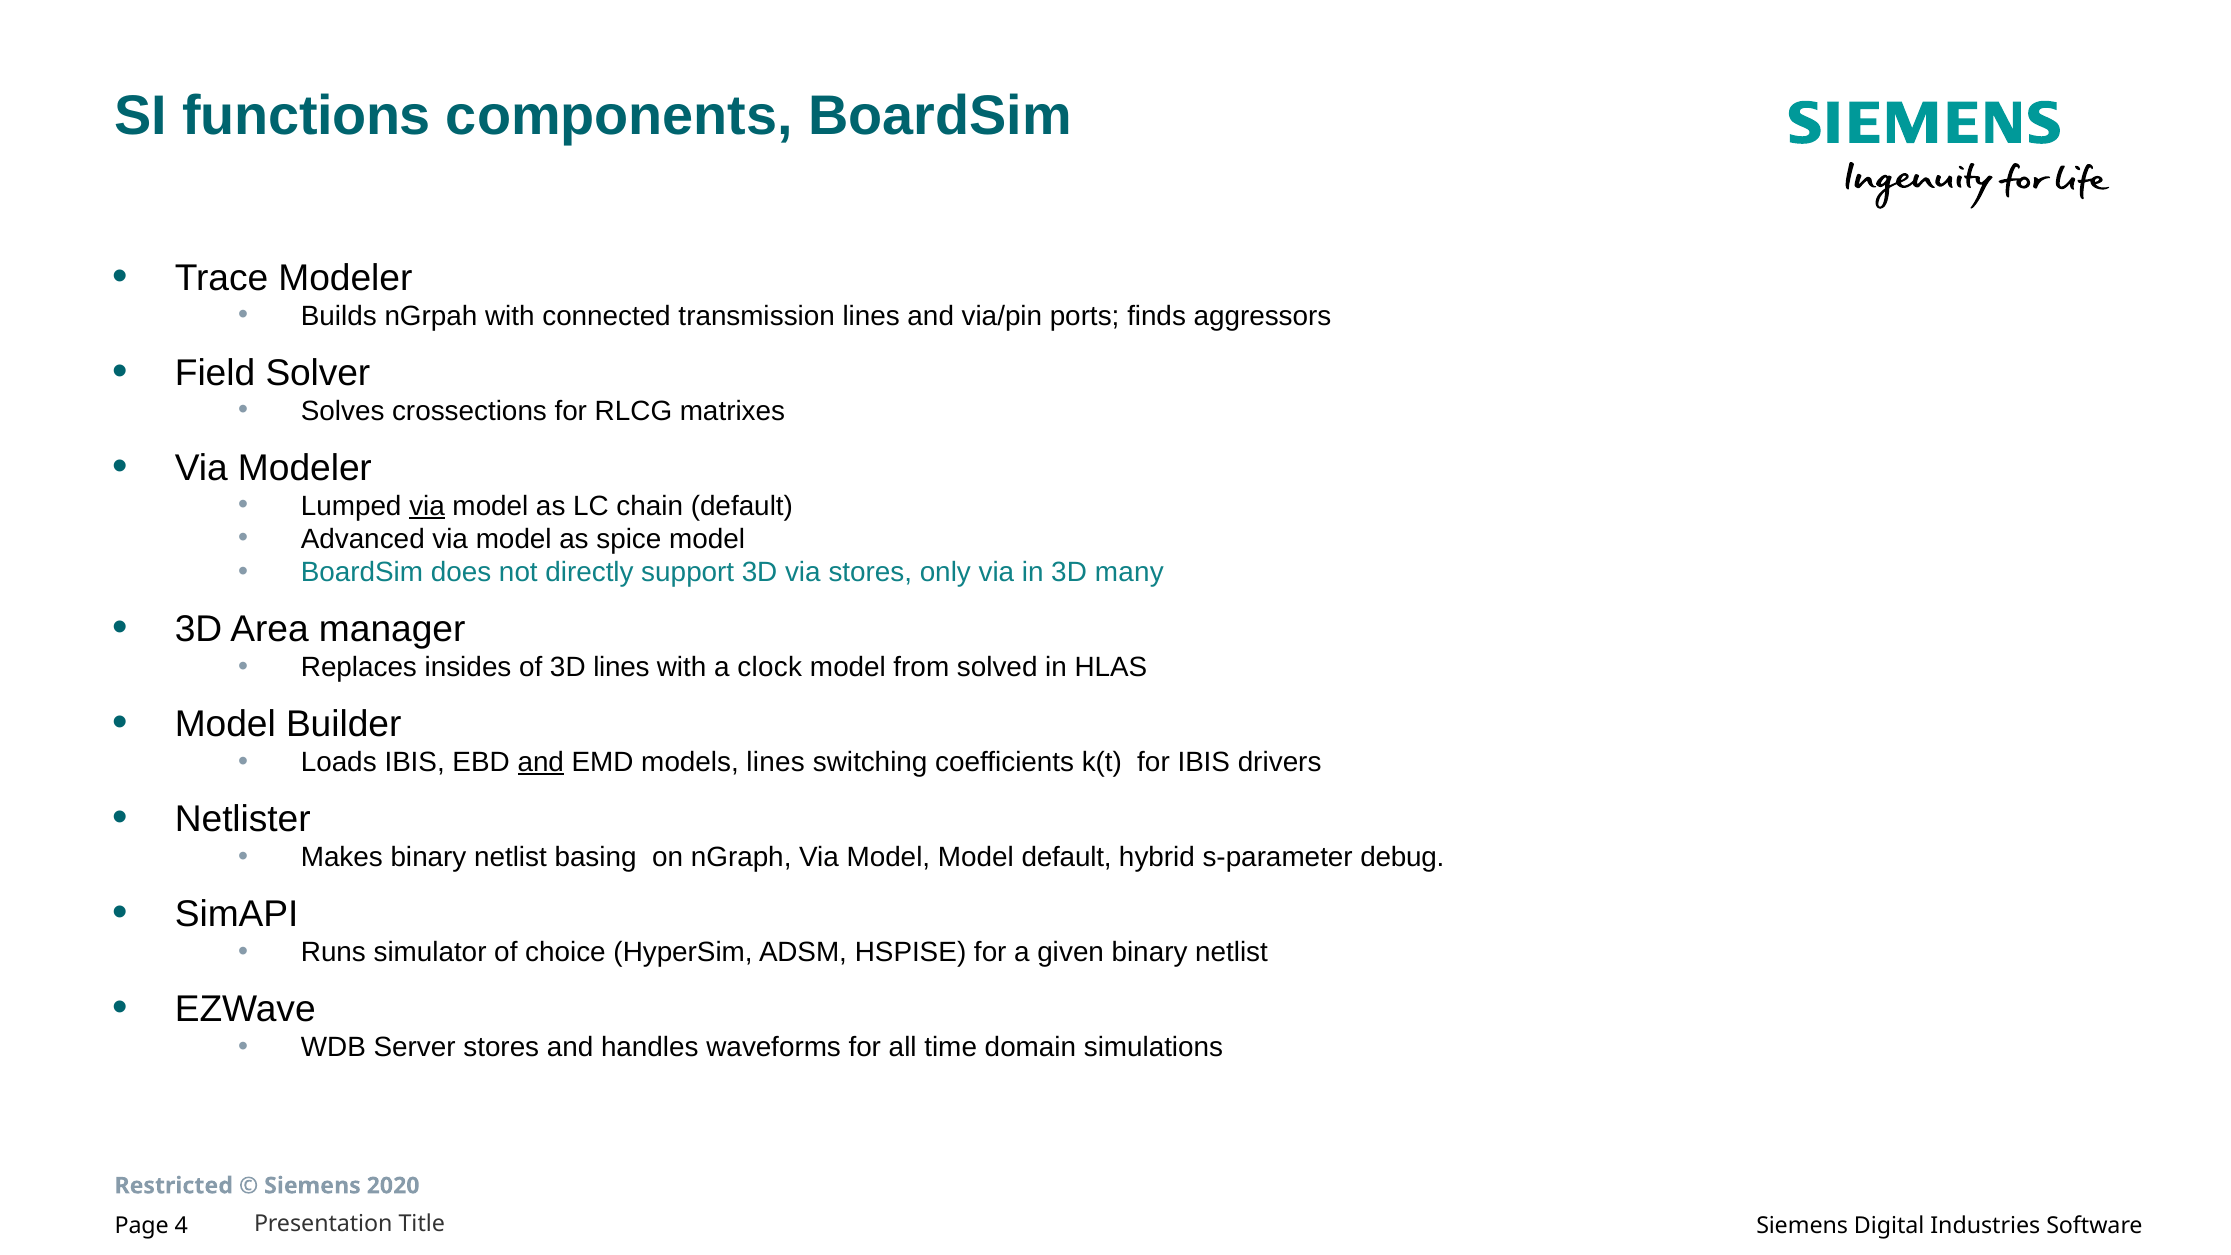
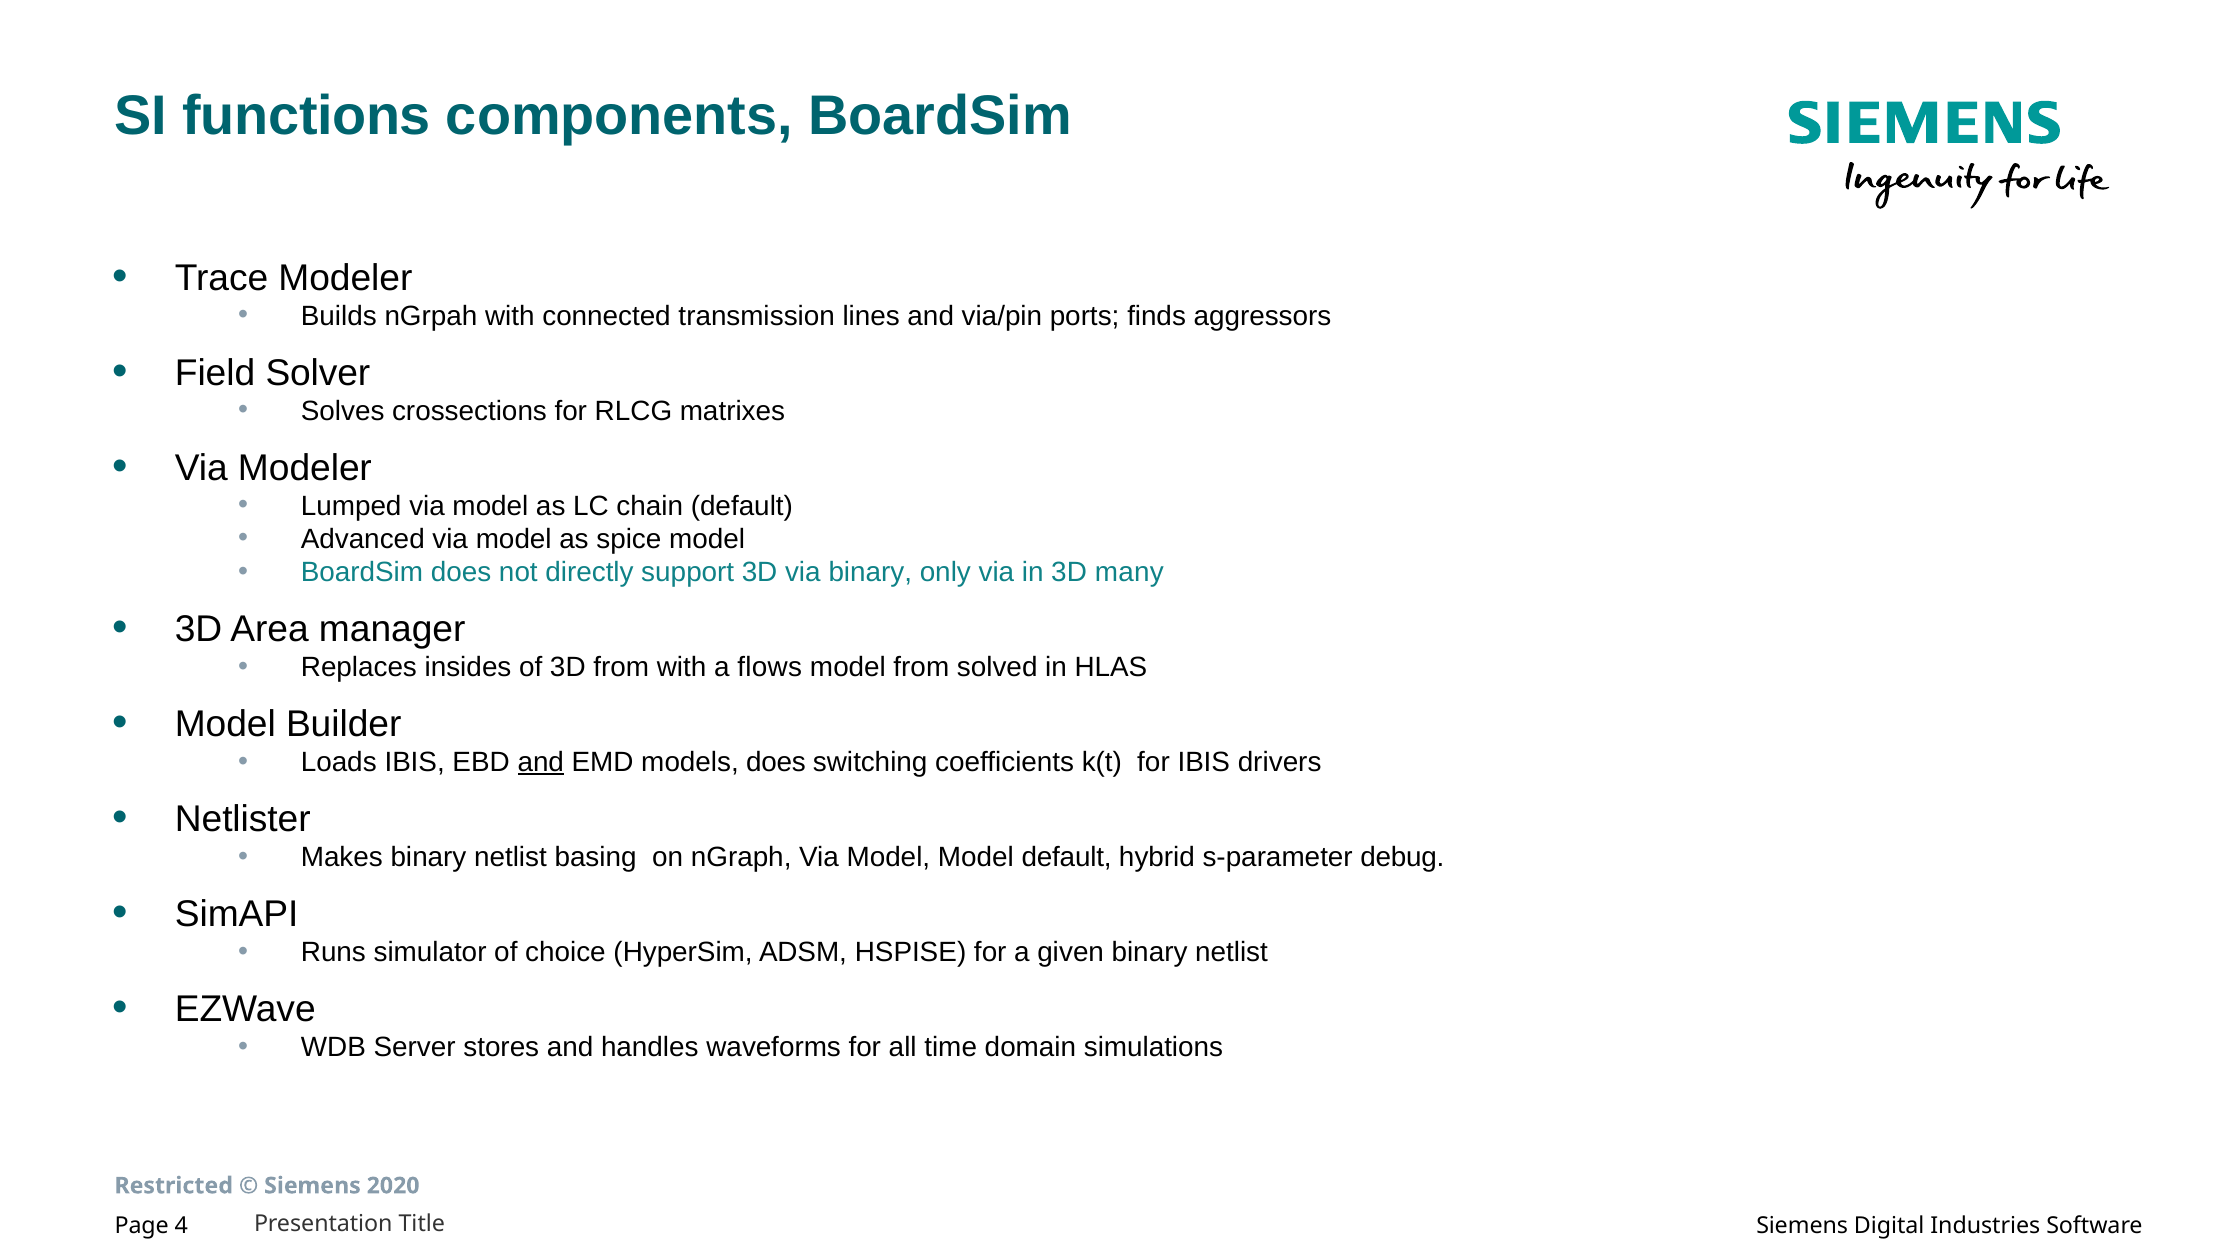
via underline: present -> none (427, 506)
via stores: stores -> binary (870, 572)
3D lines: lines -> from (621, 667)
clock: clock -> flows (770, 667)
models lines: lines -> does (776, 762)
